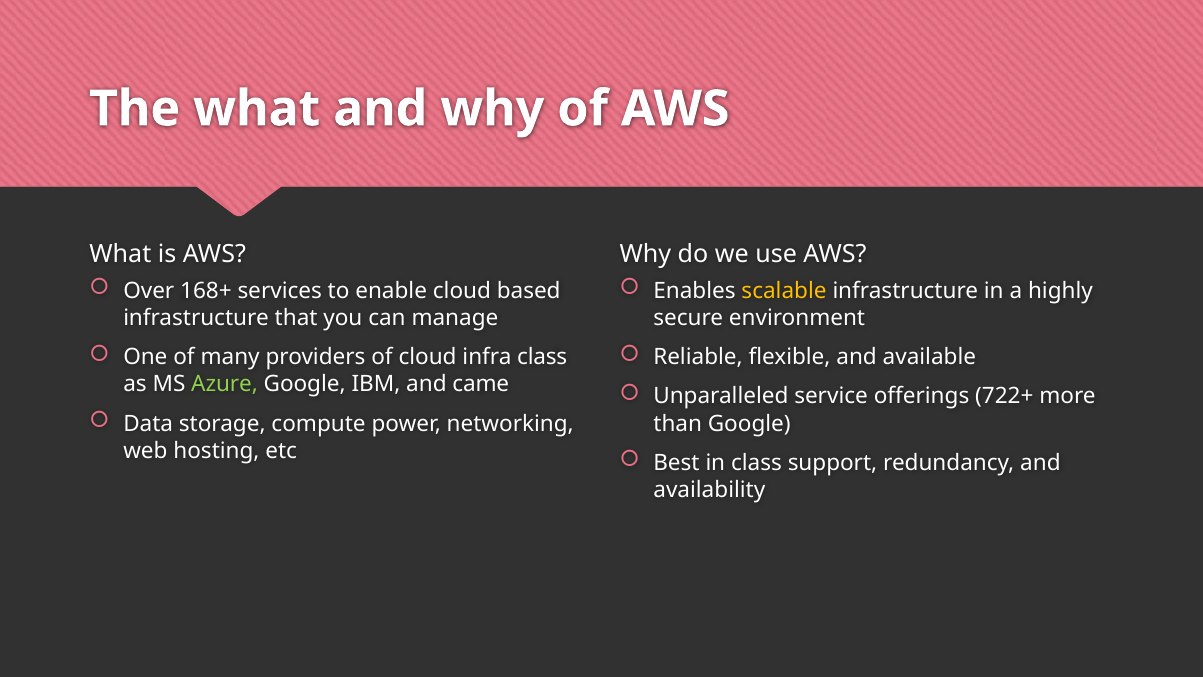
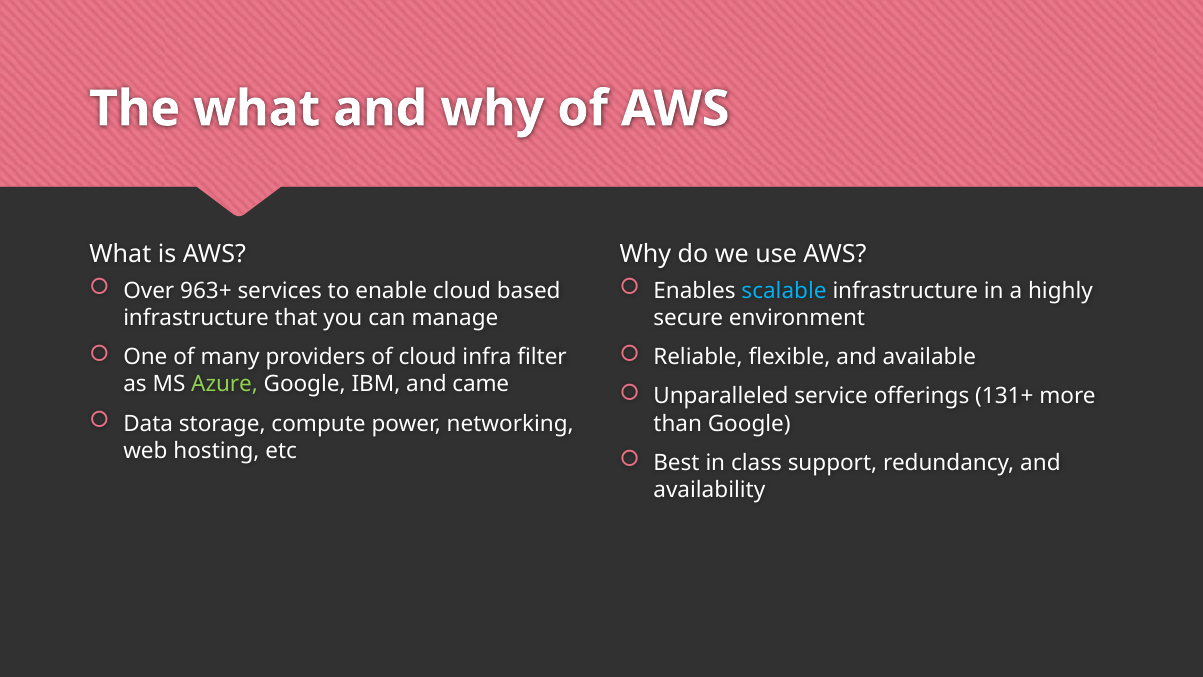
168+: 168+ -> 963+ (206, 291)
scalable colour: yellow -> light blue (784, 291)
infra class: class -> filter (542, 357)
722+: 722+ -> 131+ (1004, 396)
